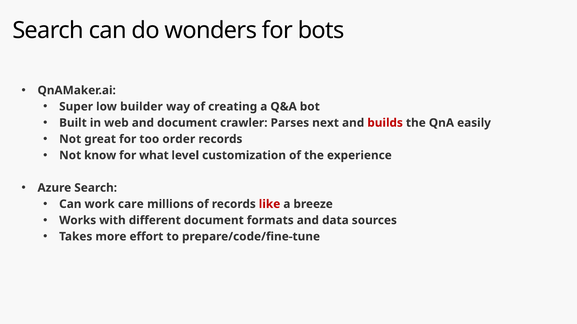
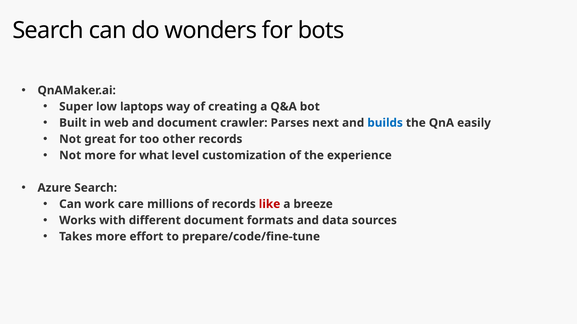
builder: builder -> laptops (142, 107)
builds colour: red -> blue (385, 123)
order: order -> other (179, 139)
Not know: know -> more (100, 156)
